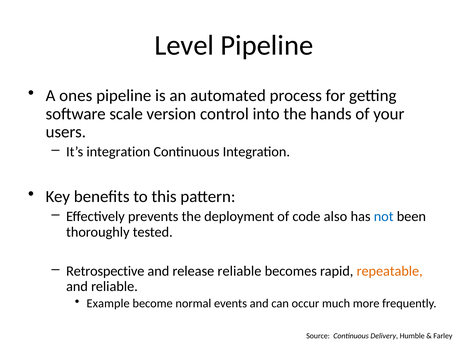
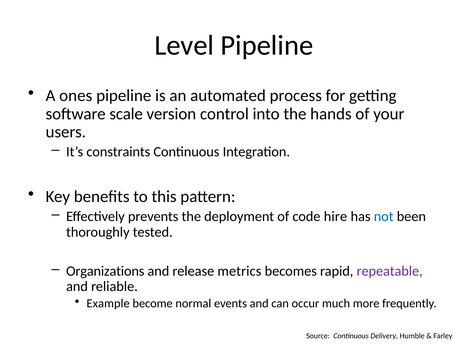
It’s integration: integration -> constraints (118, 152)
also: also -> hire (335, 217)
Retrospective: Retrospective -> Organizations (105, 271)
release reliable: reliable -> metrics (239, 271)
repeatable colour: orange -> purple (390, 271)
